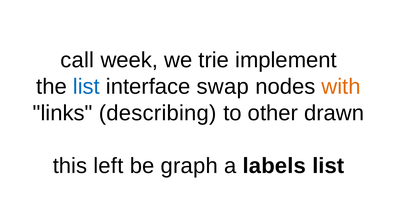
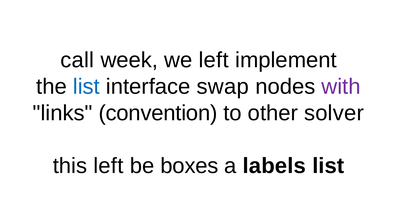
we trie: trie -> left (214, 60)
with colour: orange -> purple (341, 87)
describing: describing -> convention (158, 113)
drawn: drawn -> solver (334, 113)
graph: graph -> boxes (189, 166)
